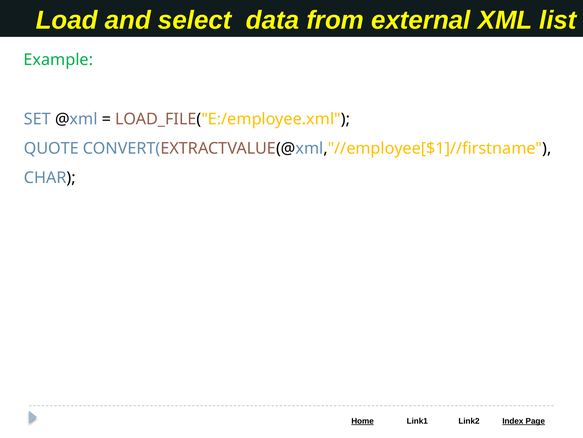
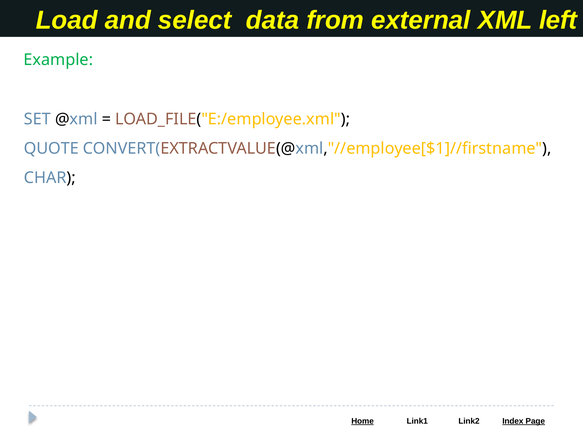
list: list -> left (558, 20)
